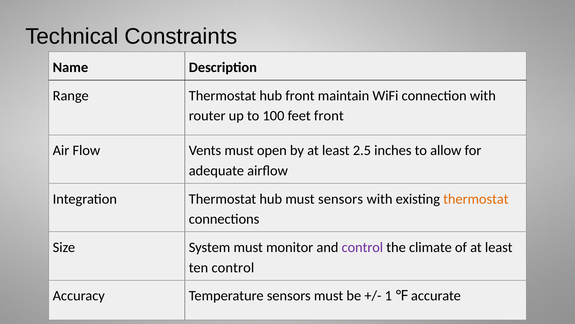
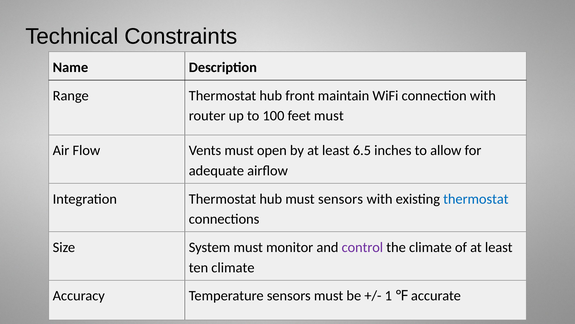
feet front: front -> must (329, 116)
2.5: 2.5 -> 6.5 (362, 150)
thermostat colour: orange -> blue (476, 199)
ten control: control -> climate (233, 267)
